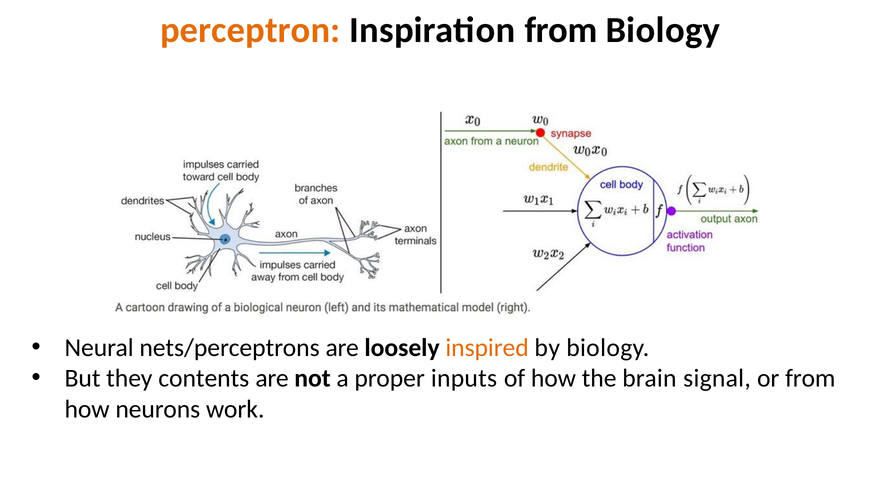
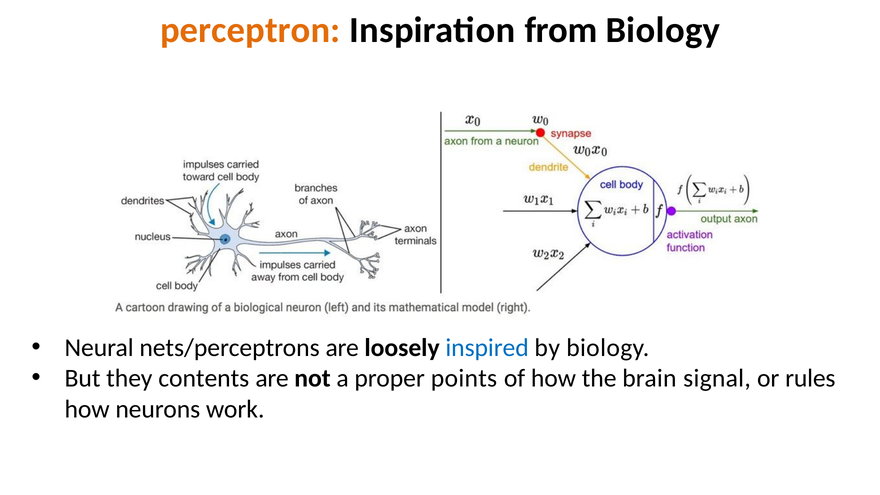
inspired colour: orange -> blue (487, 348)
inputs: inputs -> points (464, 378)
or from: from -> rules (810, 378)
